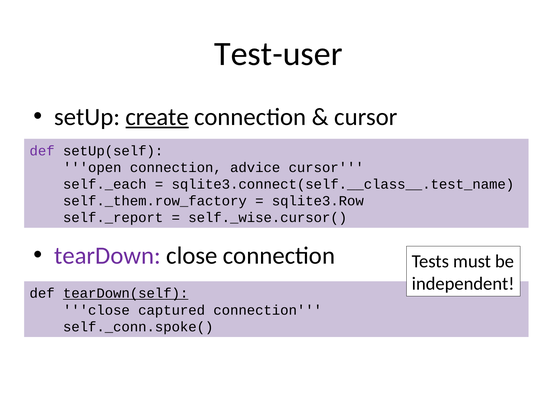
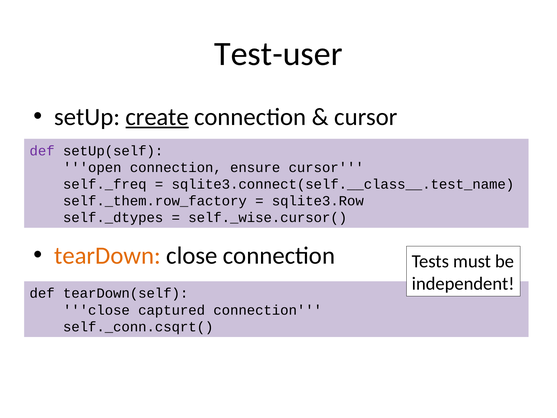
advice: advice -> ensure (255, 167)
self._each: self._each -> self._freq (105, 184)
self._report: self._report -> self._dtypes (113, 218)
tearDown colour: purple -> orange (107, 256)
tearDown(self underline: present -> none (126, 293)
self._conn.spoke(: self._conn.spoke( -> self._conn.csqrt( (138, 327)
